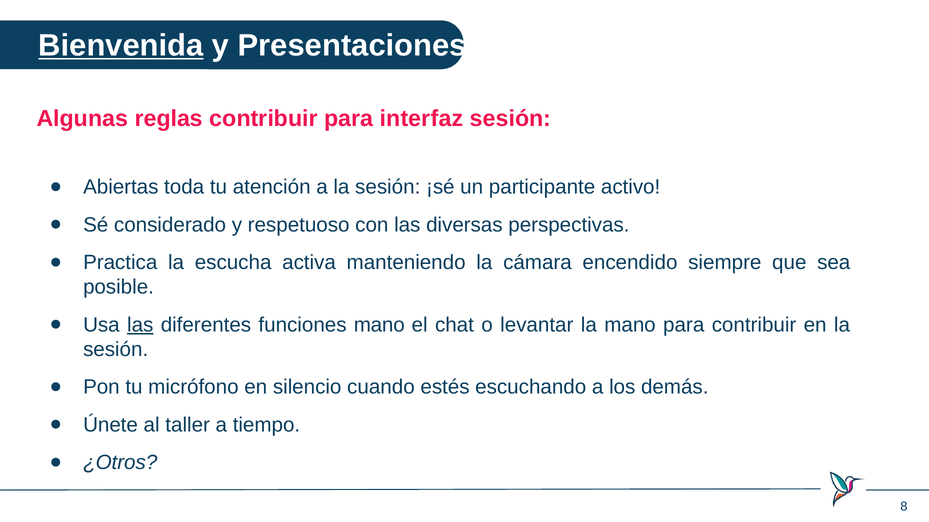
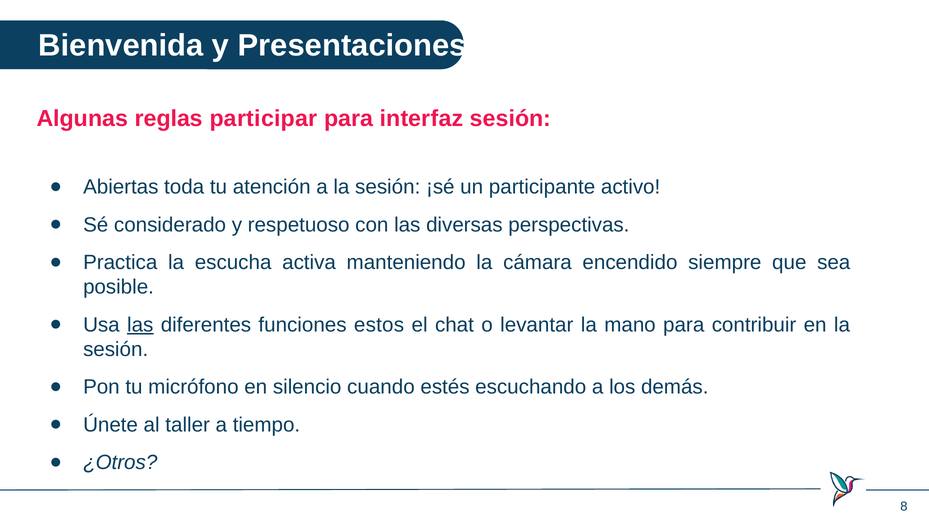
Bienvenida underline: present -> none (121, 45)
reglas contribuir: contribuir -> participar (264, 119)
funciones mano: mano -> estos (379, 325)
